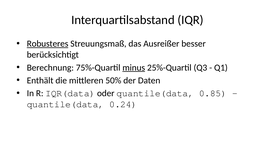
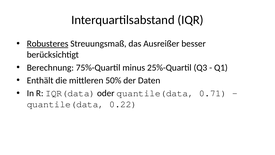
minus underline: present -> none (134, 67)
0.85: 0.85 -> 0.71 (213, 93)
0.24: 0.24 -> 0.22 (123, 104)
